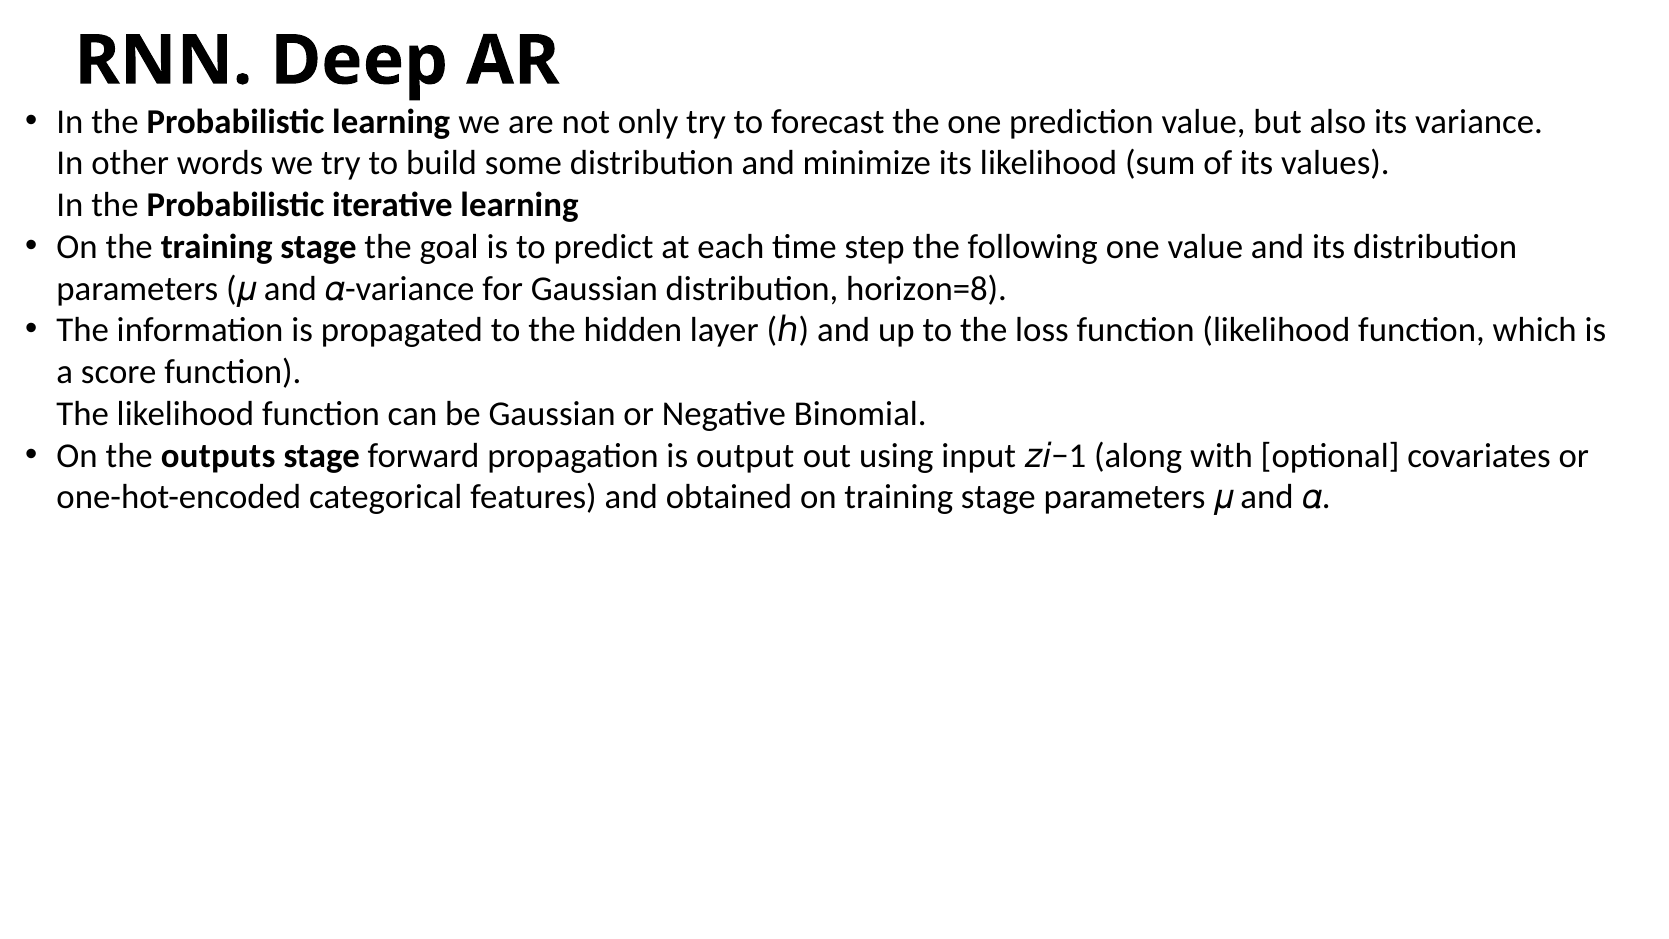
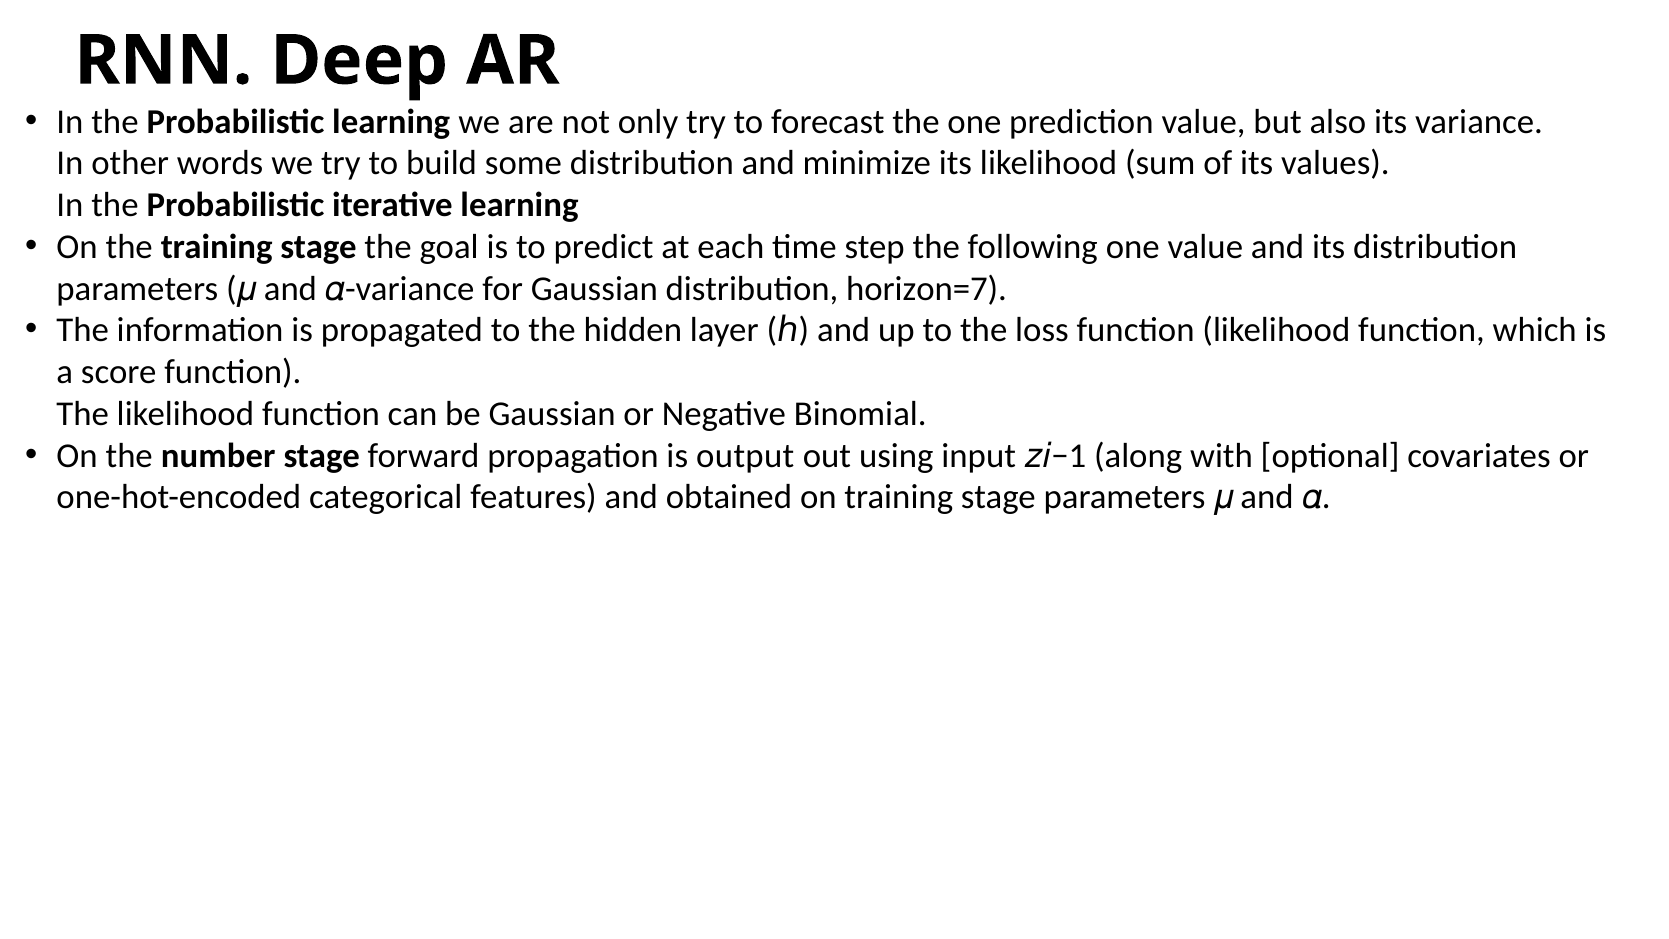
horizon=8: horizon=8 -> horizon=7 (927, 289)
outputs: outputs -> number (218, 456)
